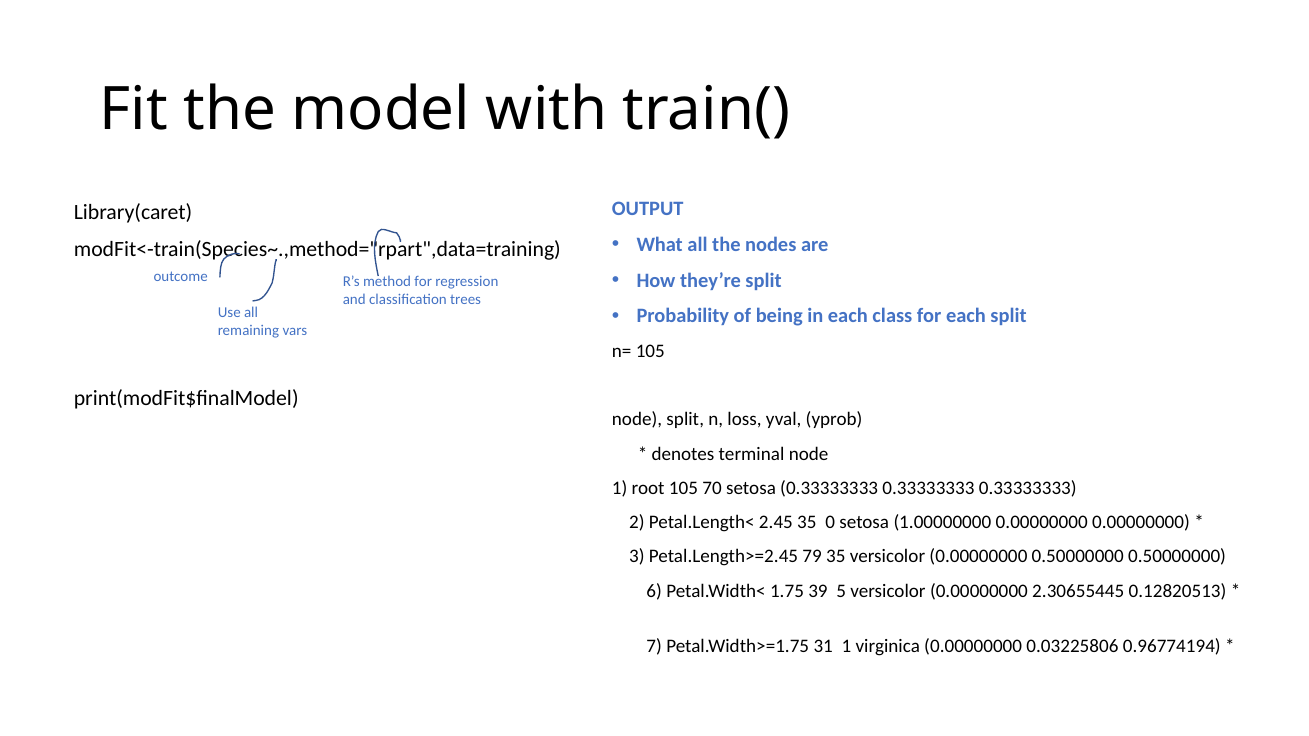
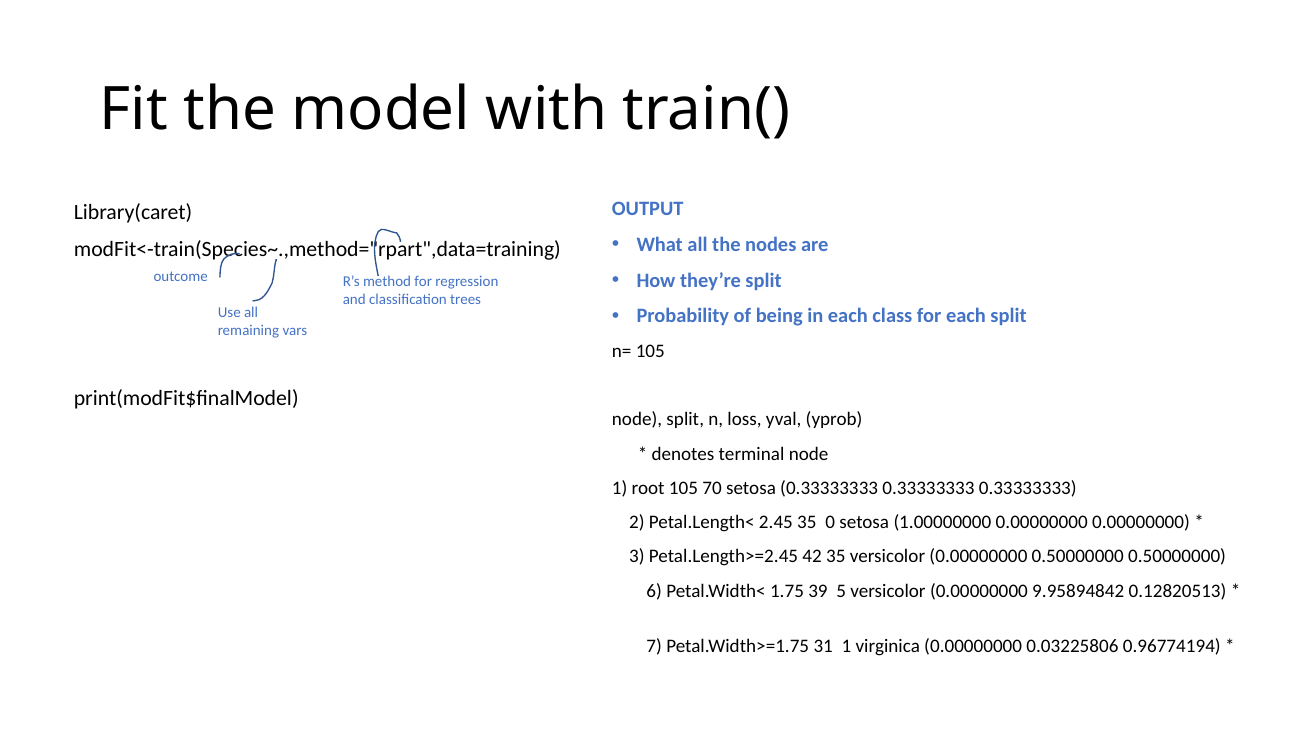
79: 79 -> 42 (812, 557)
2.30655445: 2.30655445 -> 9.95894842 (1078, 591)
